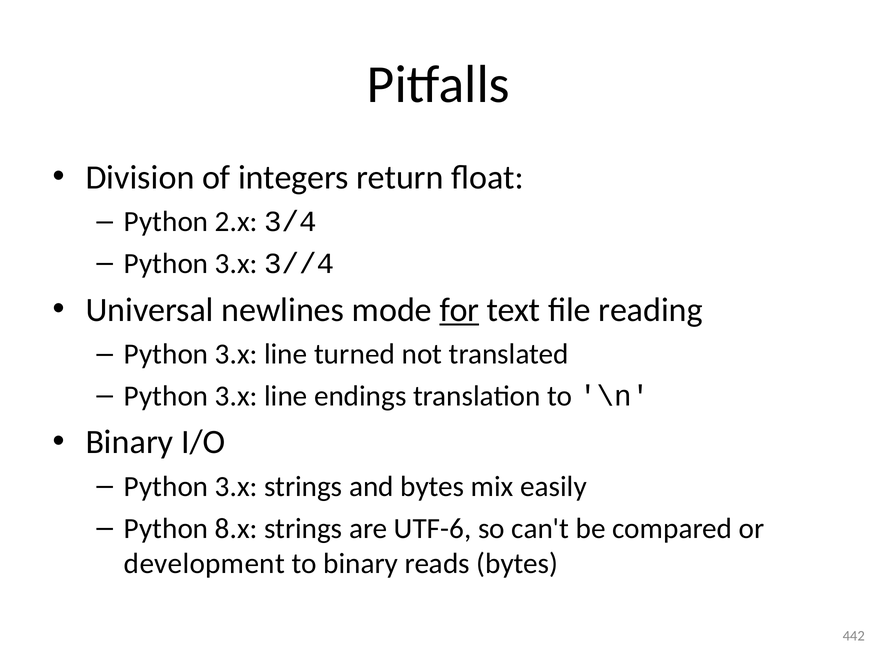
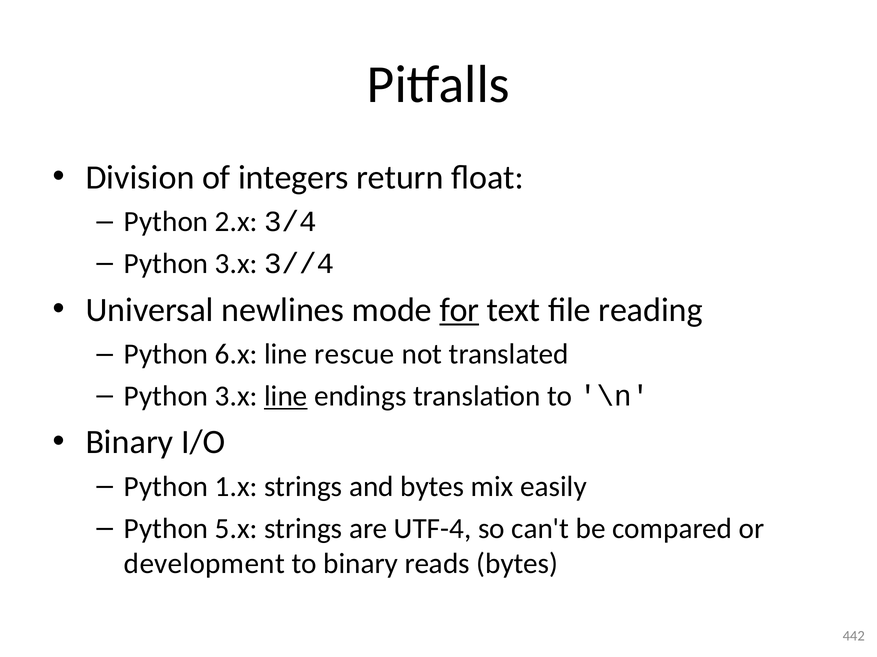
3.x: 3.x -> 6.x (236, 355)
turned: turned -> rescue (354, 355)
line underline: none -> present (286, 397)
3.x: 3.x -> 1.x (236, 487)
8.x: 8.x -> 5.x (236, 529)
UTF-6: UTF-6 -> UTF-4 (433, 529)
